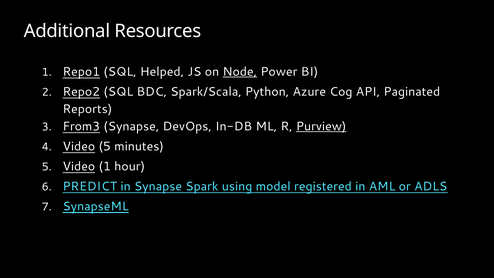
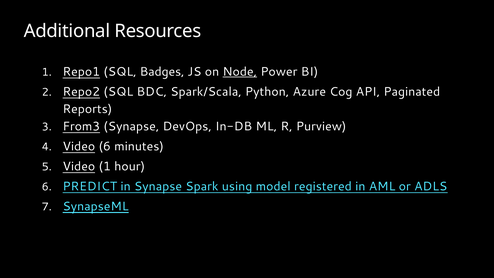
Helped: Helped -> Badges (162, 72)
Purview underline: present -> none (321, 126)
Video 5: 5 -> 6 (105, 146)
